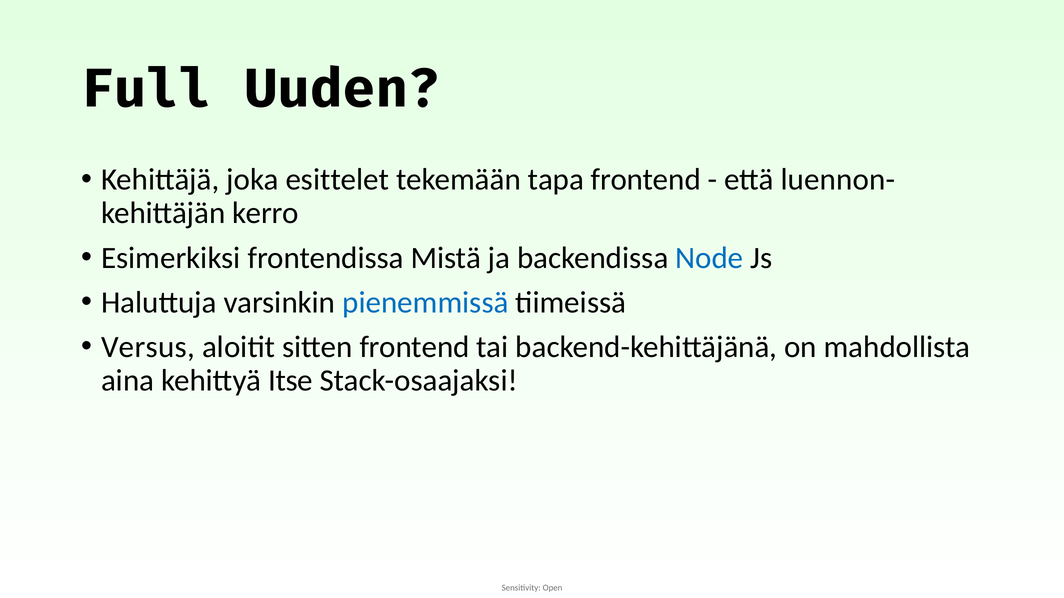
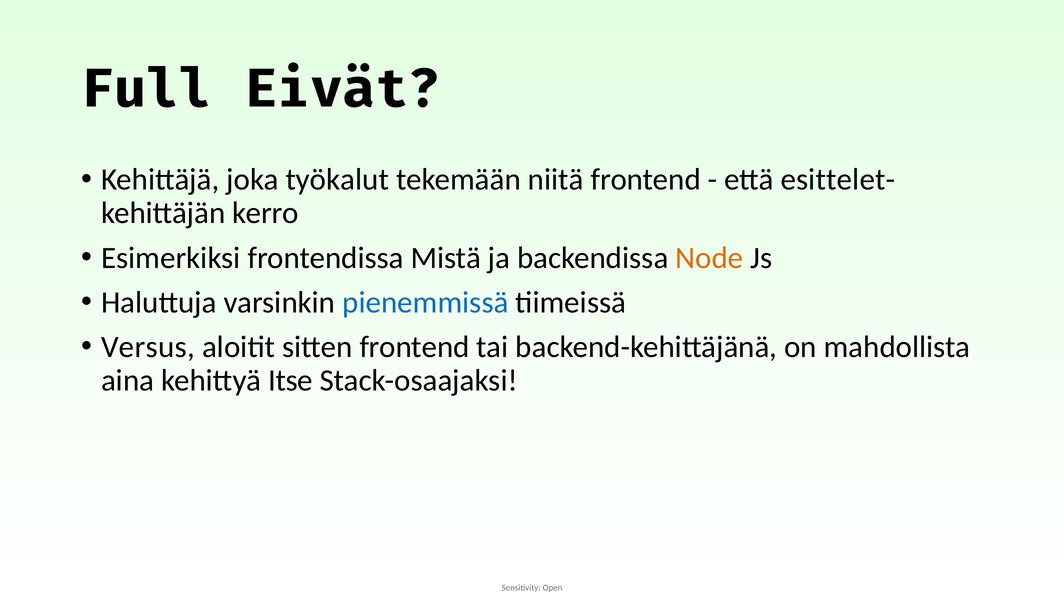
Uuden: Uuden -> Eivät (343, 89)
esittelet: esittelet -> työkalut (337, 180)
tapa: tapa -> niitä (556, 180)
luennon-: luennon- -> esittelet- (838, 180)
Node colour: blue -> orange (709, 258)
